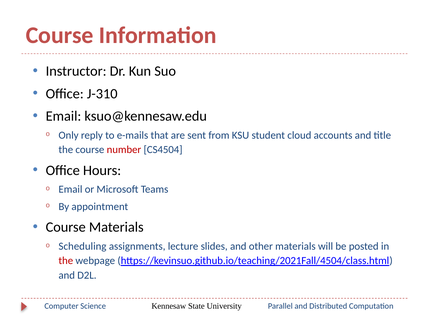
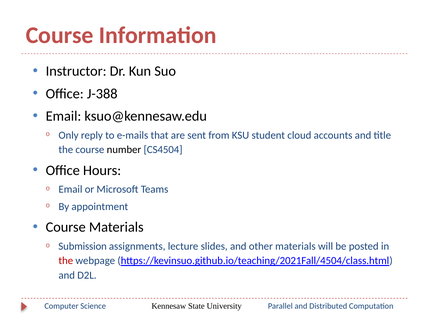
J-310: J-310 -> J-388 (102, 94)
number colour: red -> black (124, 150)
Scheduling: Scheduling -> Submission (83, 246)
